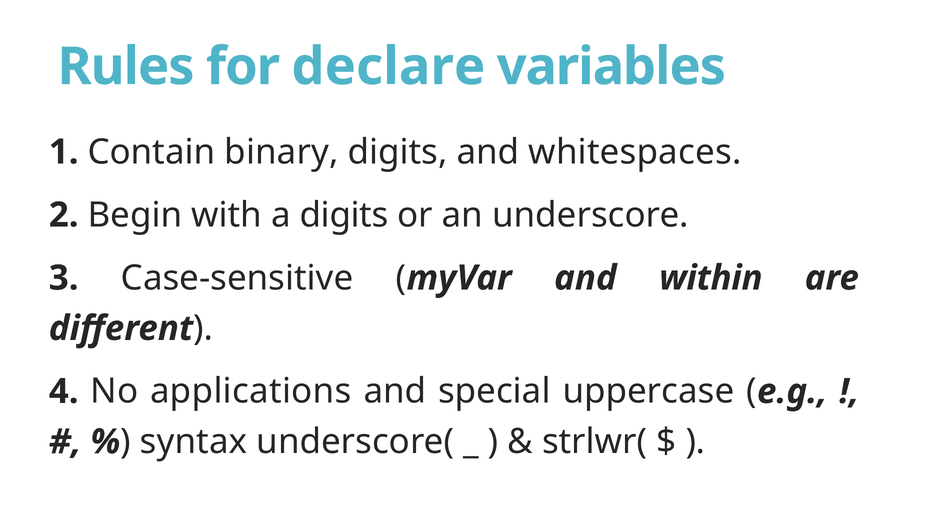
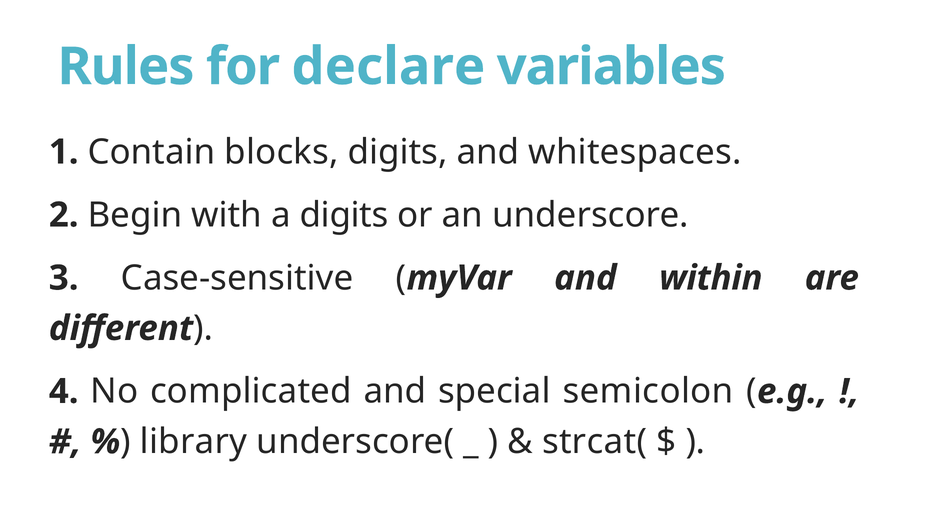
binary: binary -> blocks (282, 152)
applications: applications -> complicated (251, 391)
uppercase: uppercase -> semicolon (648, 391)
syntax: syntax -> library (194, 442)
strlwr(: strlwr( -> strcat( (595, 442)
